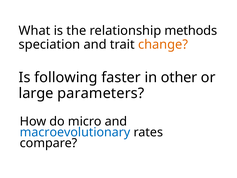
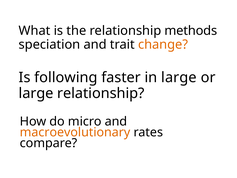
in other: other -> large (179, 77)
large parameters: parameters -> relationship (101, 93)
macroevolutionary colour: blue -> orange (75, 132)
